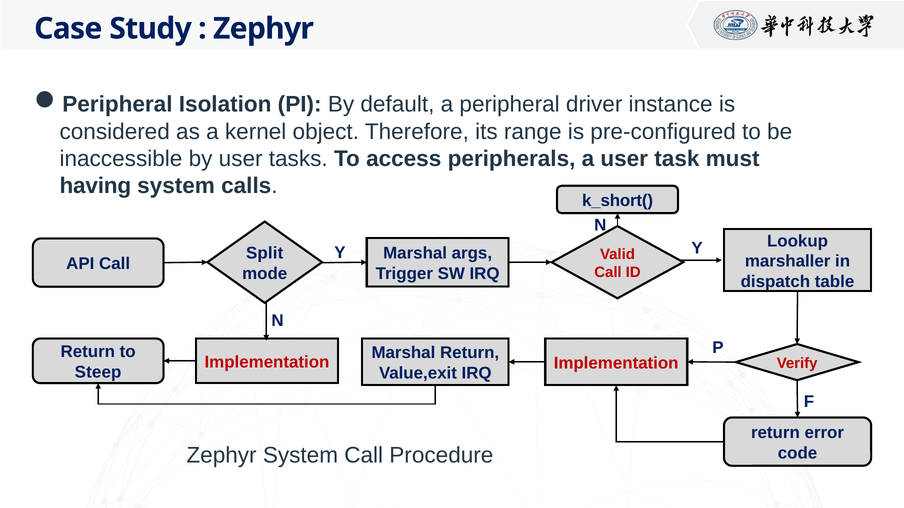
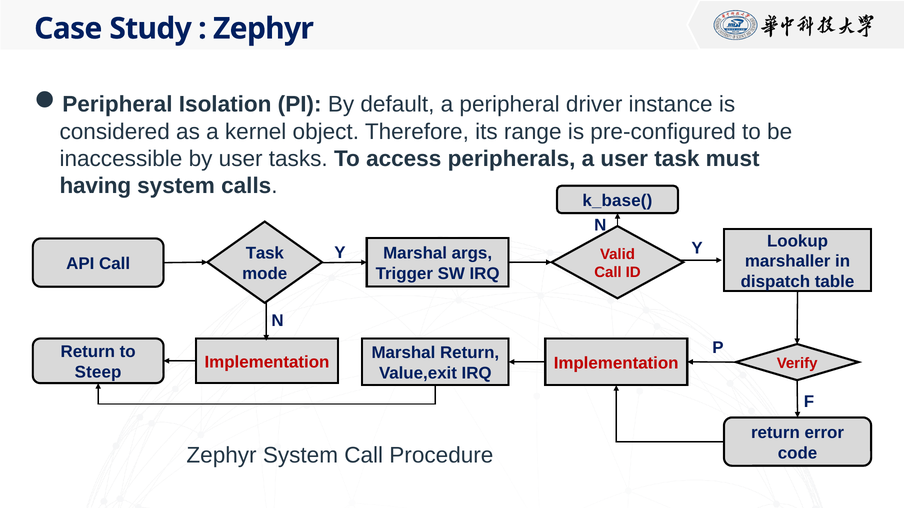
k_short(: k_short( -> k_base( (617, 200)
Split: Split -> Task (265, 253)
